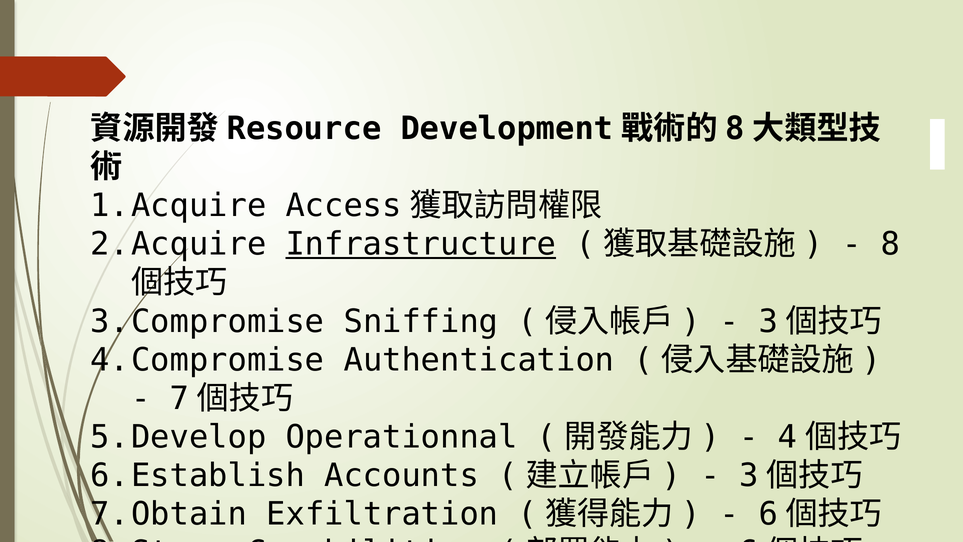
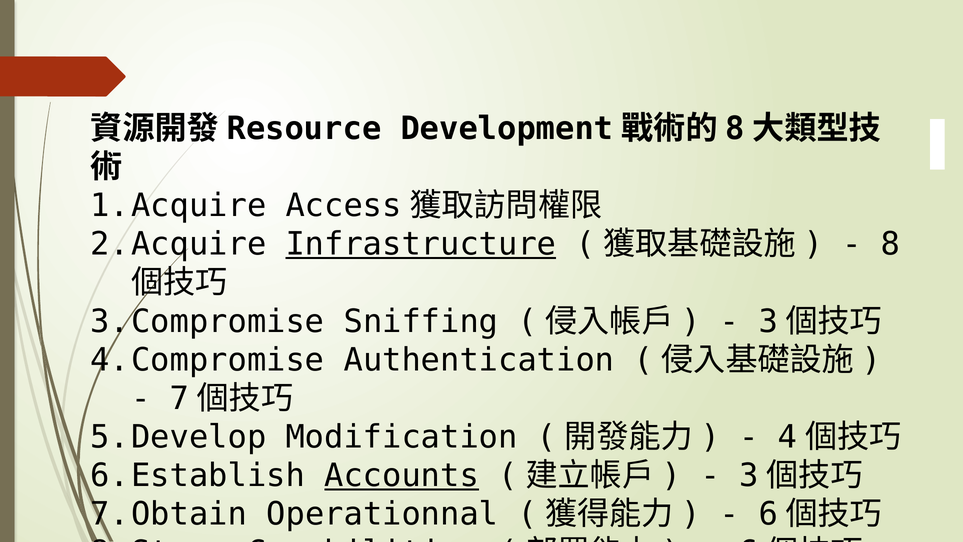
Operationnal: Operationnal -> Modification (402, 437)
Accounts underline: none -> present (402, 475)
Exfiltration: Exfiltration -> Operationnal (382, 514)
